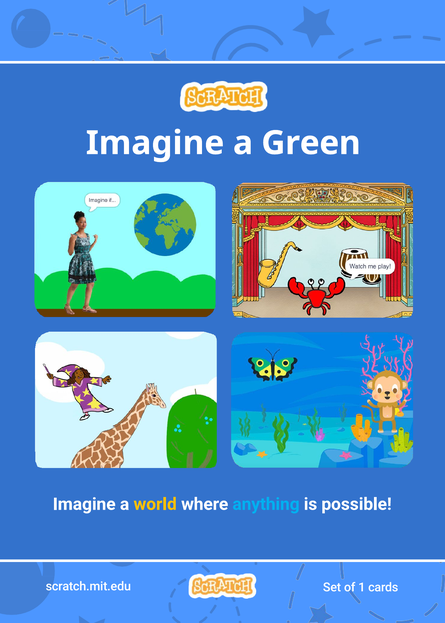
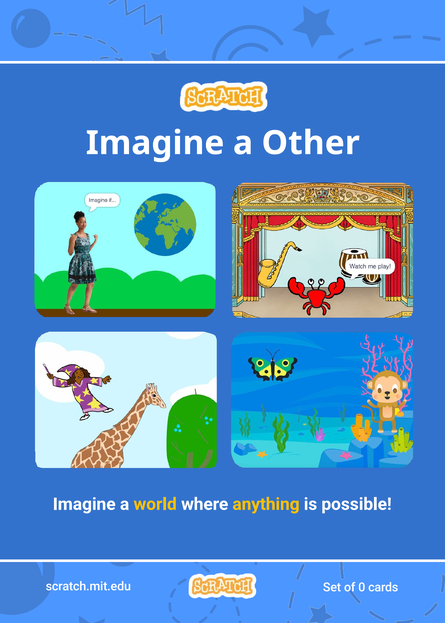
Green: Green -> Other (311, 143)
anything colour: light blue -> yellow (266, 504)
1: 1 -> 0 (362, 587)
